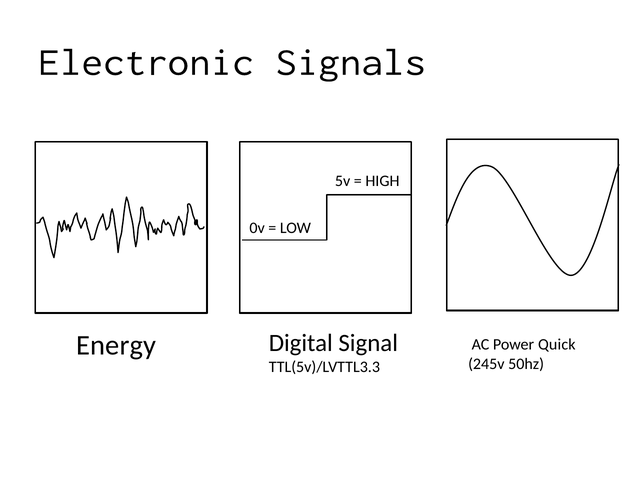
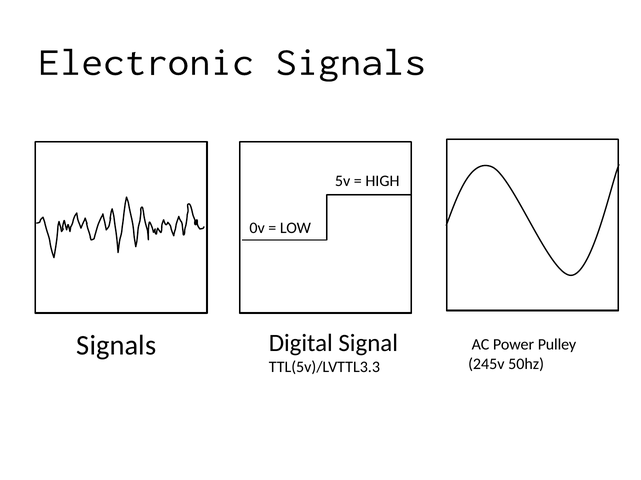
Energy: Energy -> Signals (116, 346)
Quick: Quick -> Pulley (557, 345)
